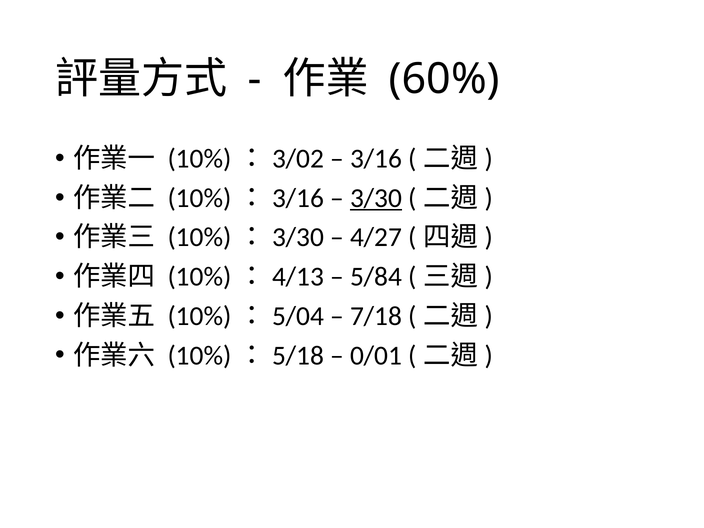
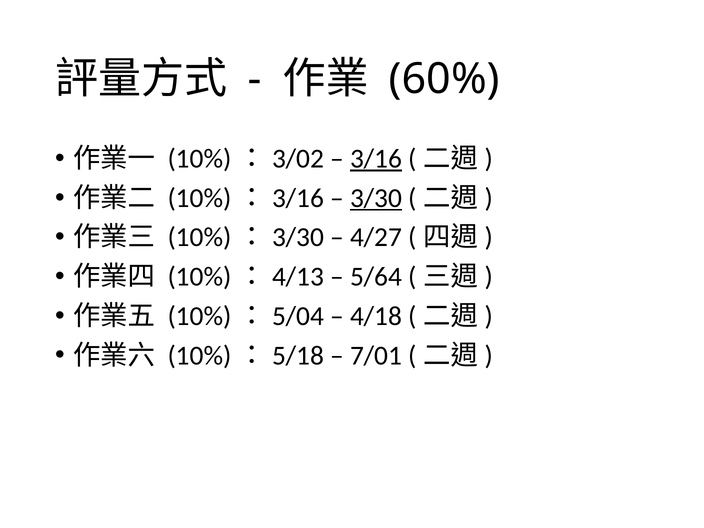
3/16 underline: none -> present (376, 159)
5/84: 5/84 -> 5/64 (376, 277)
7/18: 7/18 -> 4/18 (376, 316)
0/01: 0/01 -> 7/01 (376, 355)
